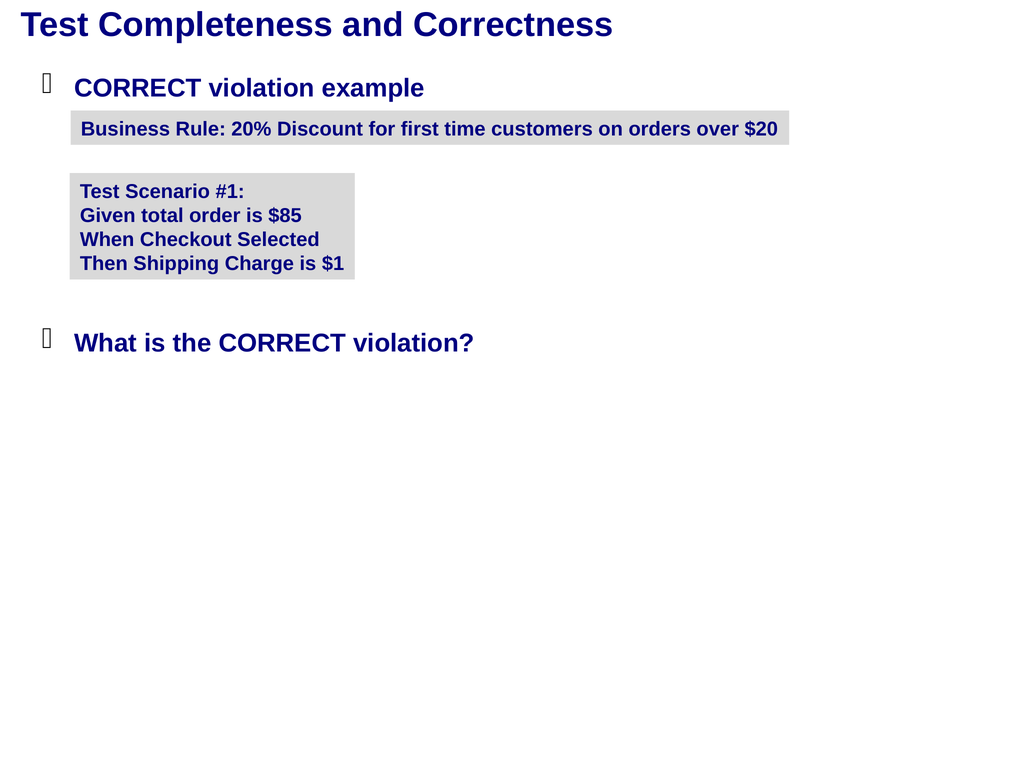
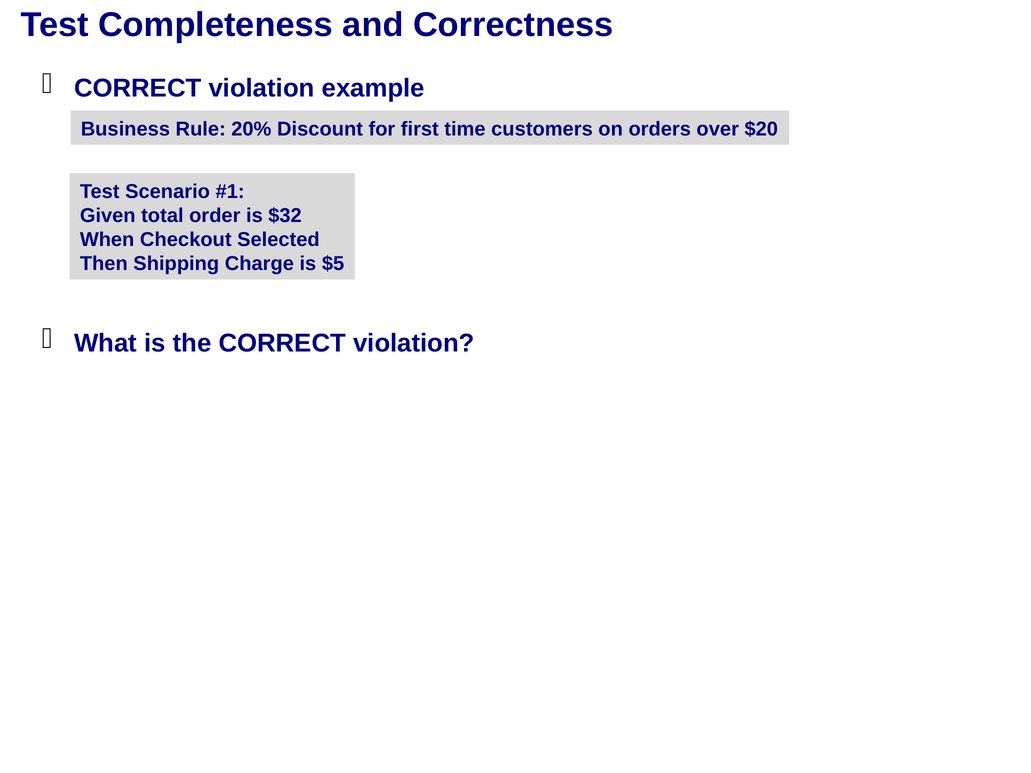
$85: $85 -> $32 (285, 216)
$1: $1 -> $5 (333, 264)
